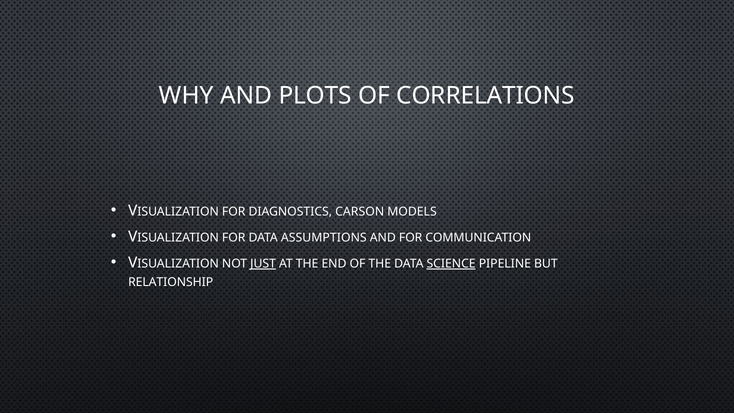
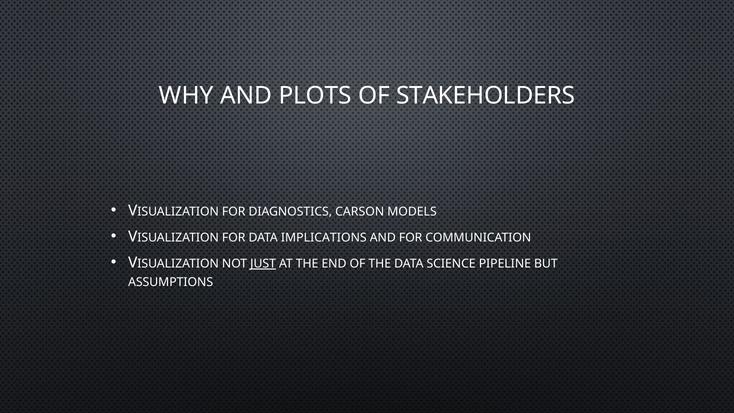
CORRELATIONS: CORRELATIONS -> STAKEHOLDERS (485, 96)
ASSUMPTIONS: ASSUMPTIONS -> IMPLICATIONS (324, 238)
SCIENCE underline: present -> none (451, 264)
RELATIONSHIP: RELATIONSHIP -> ASSUMPTIONS (171, 282)
